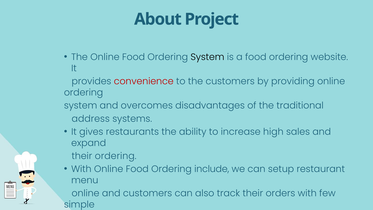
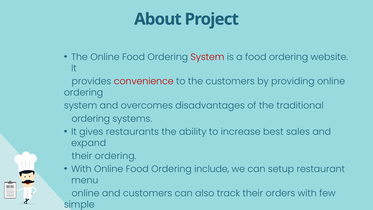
System colour: black -> red (207, 57)
address: address -> ordering (91, 119)
high: high -> best (273, 132)
